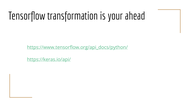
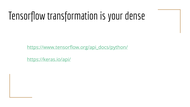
ahead: ahead -> dense (135, 16)
